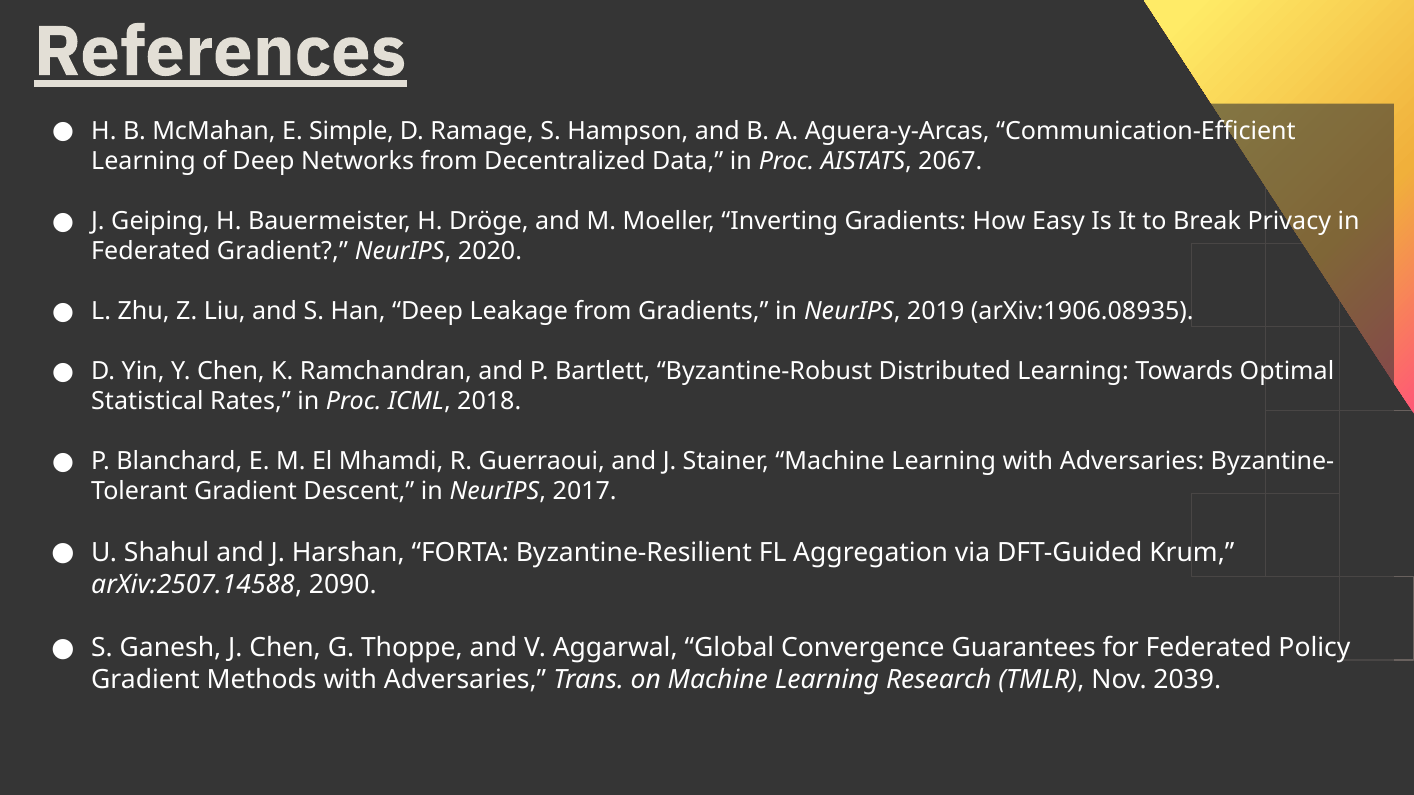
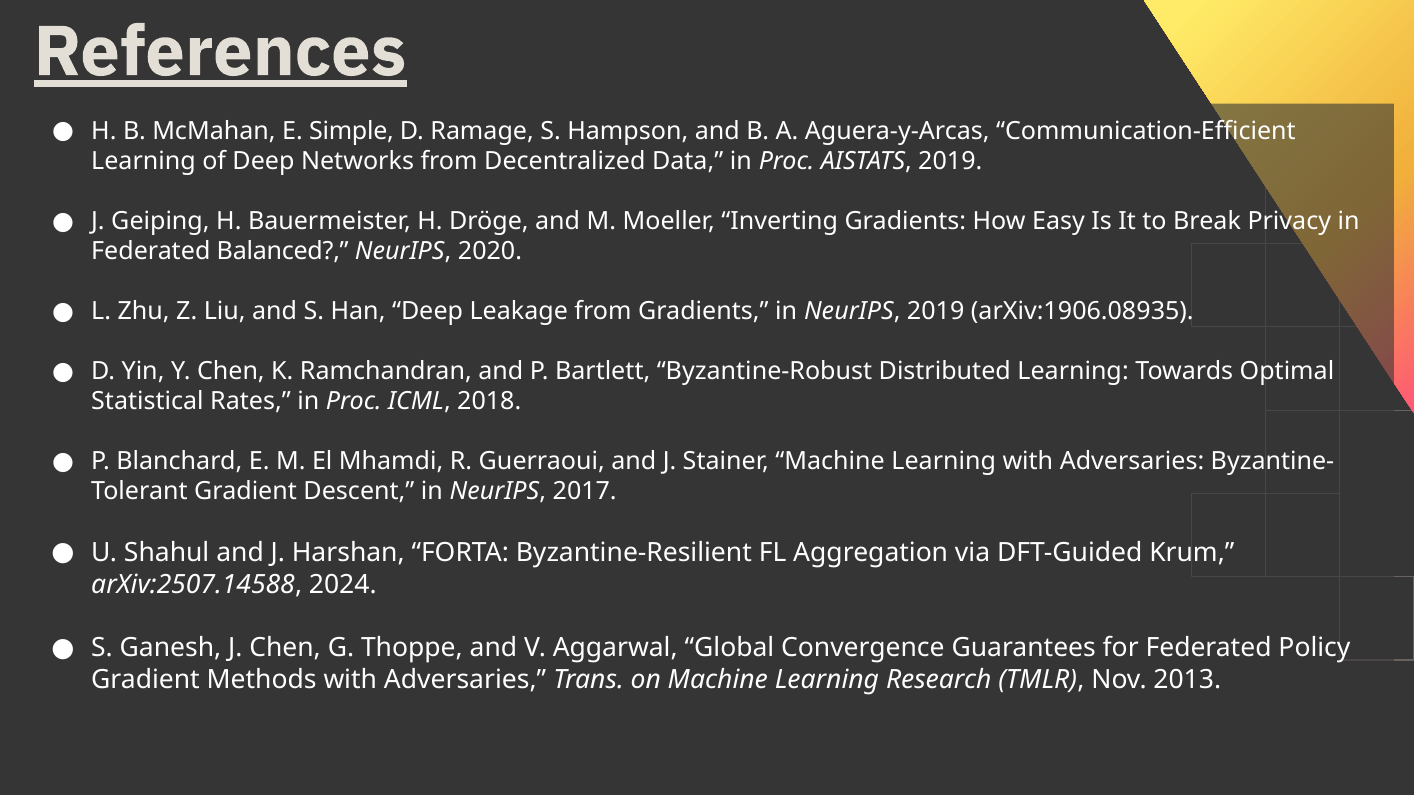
AISTATS 2067: 2067 -> 2019 (950, 161)
Federated Gradient: Gradient -> Balanced (283, 251)
2090: 2090 -> 2024 (343, 585)
2039: 2039 -> 2013 (1187, 680)
